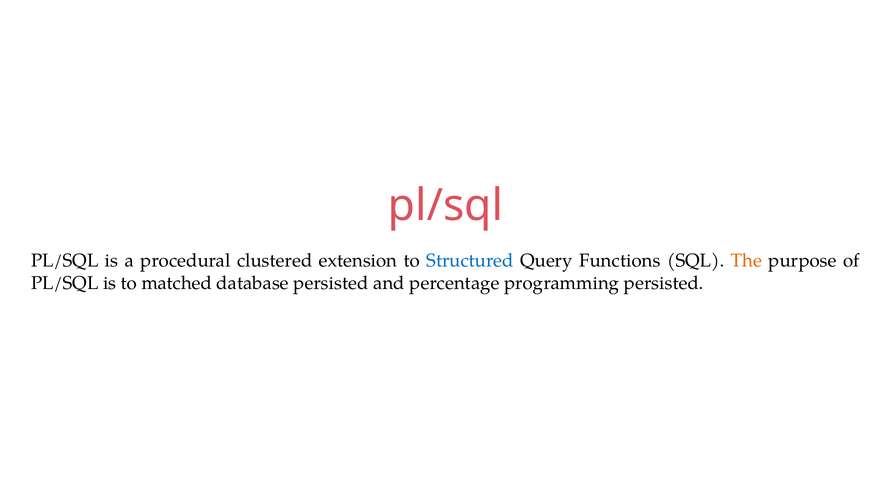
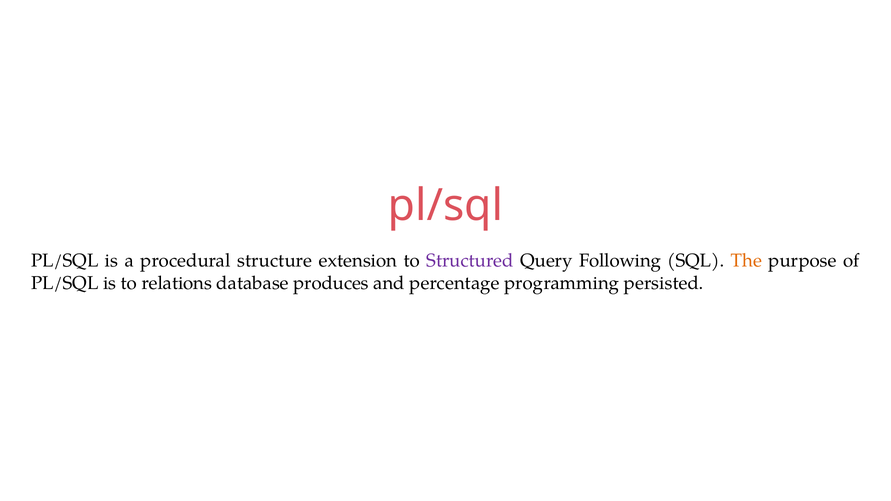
clustered: clustered -> structure (275, 261)
Structured colour: blue -> purple (470, 261)
Functions: Functions -> Following (620, 261)
matched: matched -> relations (177, 283)
database persisted: persisted -> produces (331, 283)
